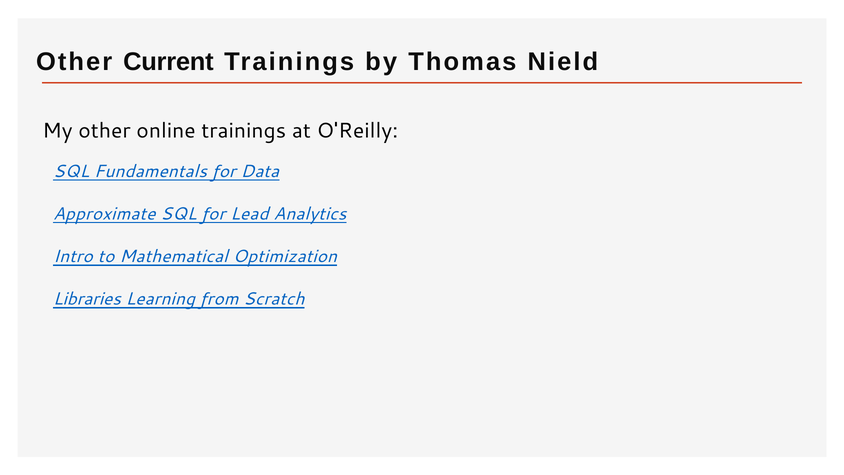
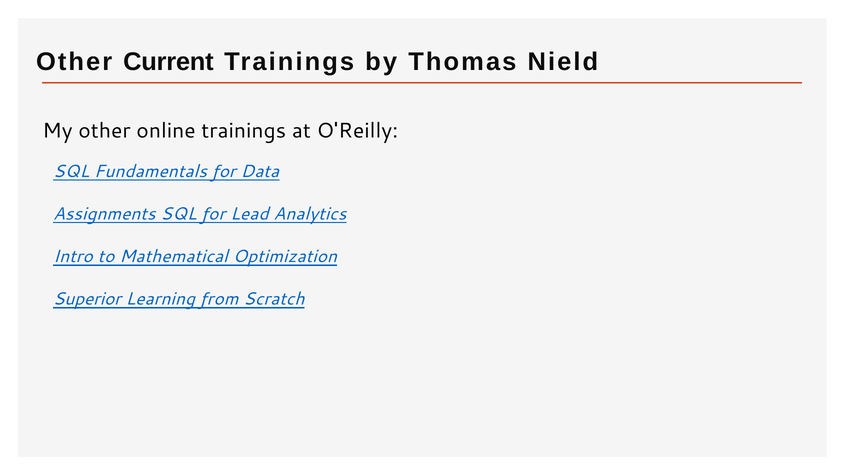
Approximate: Approximate -> Assignments (104, 214)
Libraries: Libraries -> Superior (87, 299)
